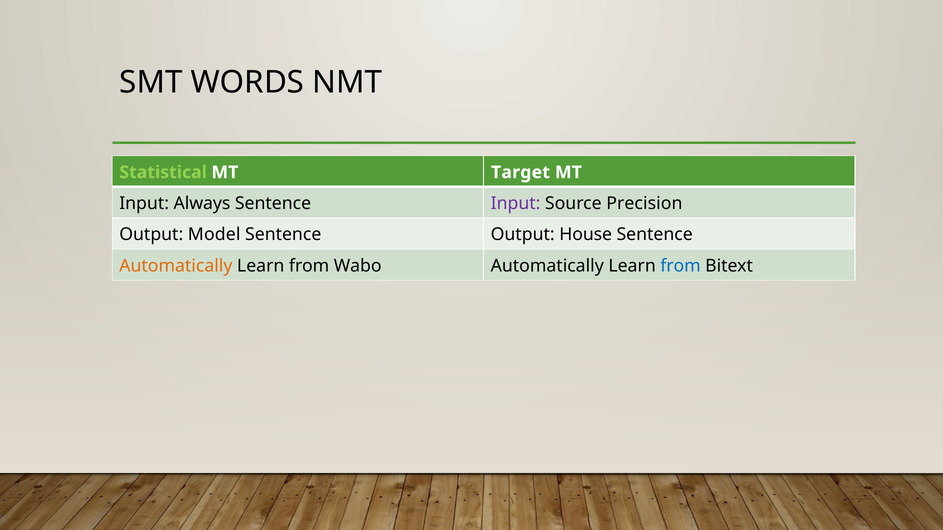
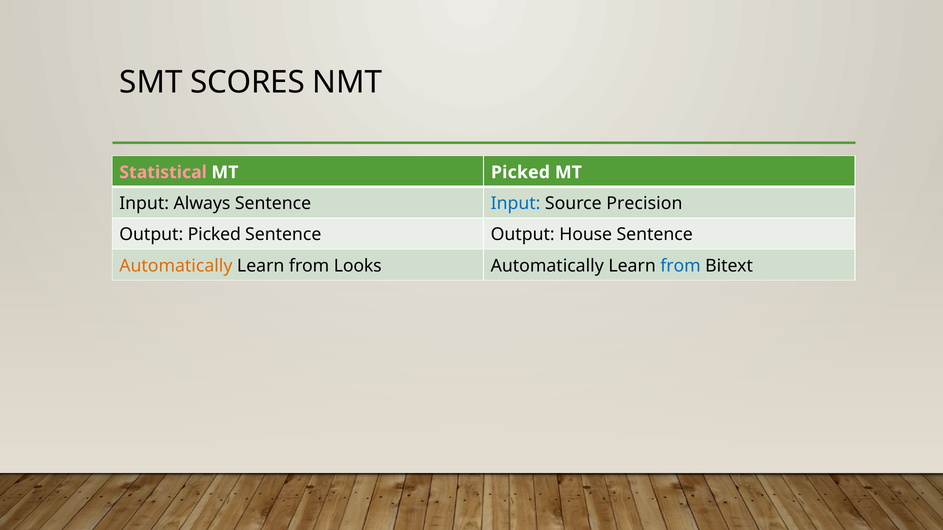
WORDS: WORDS -> SCORES (248, 83)
Statistical colour: light green -> pink (163, 172)
MT Target: Target -> Picked (520, 172)
Input colour: purple -> blue (516, 204)
Output Model: Model -> Picked (214, 235)
Wabo: Wabo -> Looks (358, 266)
